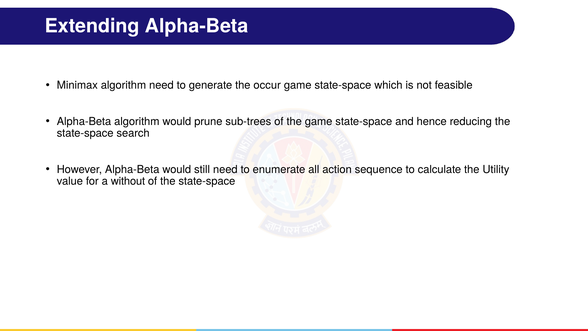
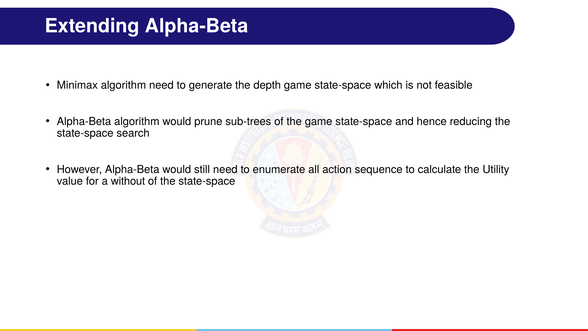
occur: occur -> depth (267, 85)
